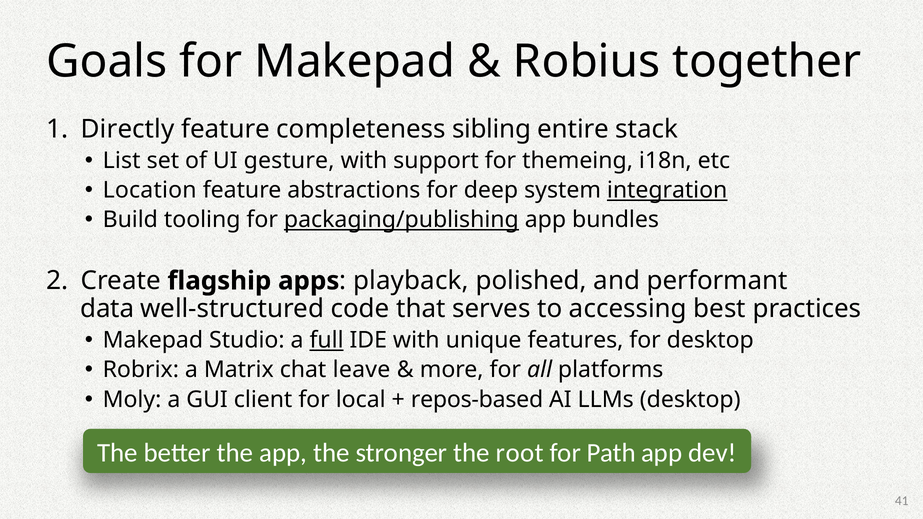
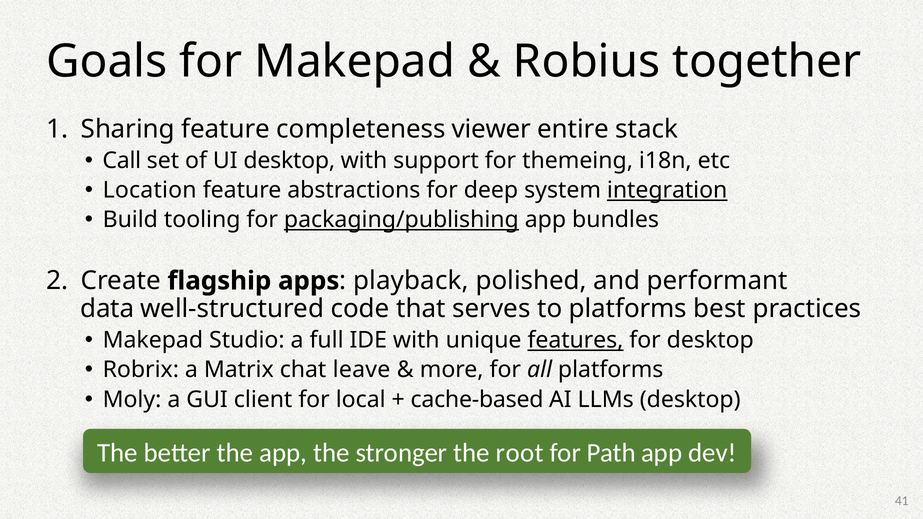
Directly: Directly -> Sharing (128, 129)
sibling: sibling -> viewer (492, 129)
List: List -> Call (122, 161)
UI gesture: gesture -> desktop (289, 161)
to accessing: accessing -> platforms (628, 309)
full underline: present -> none (327, 340)
features underline: none -> present (575, 340)
repos-based: repos-based -> cache-based (477, 400)
